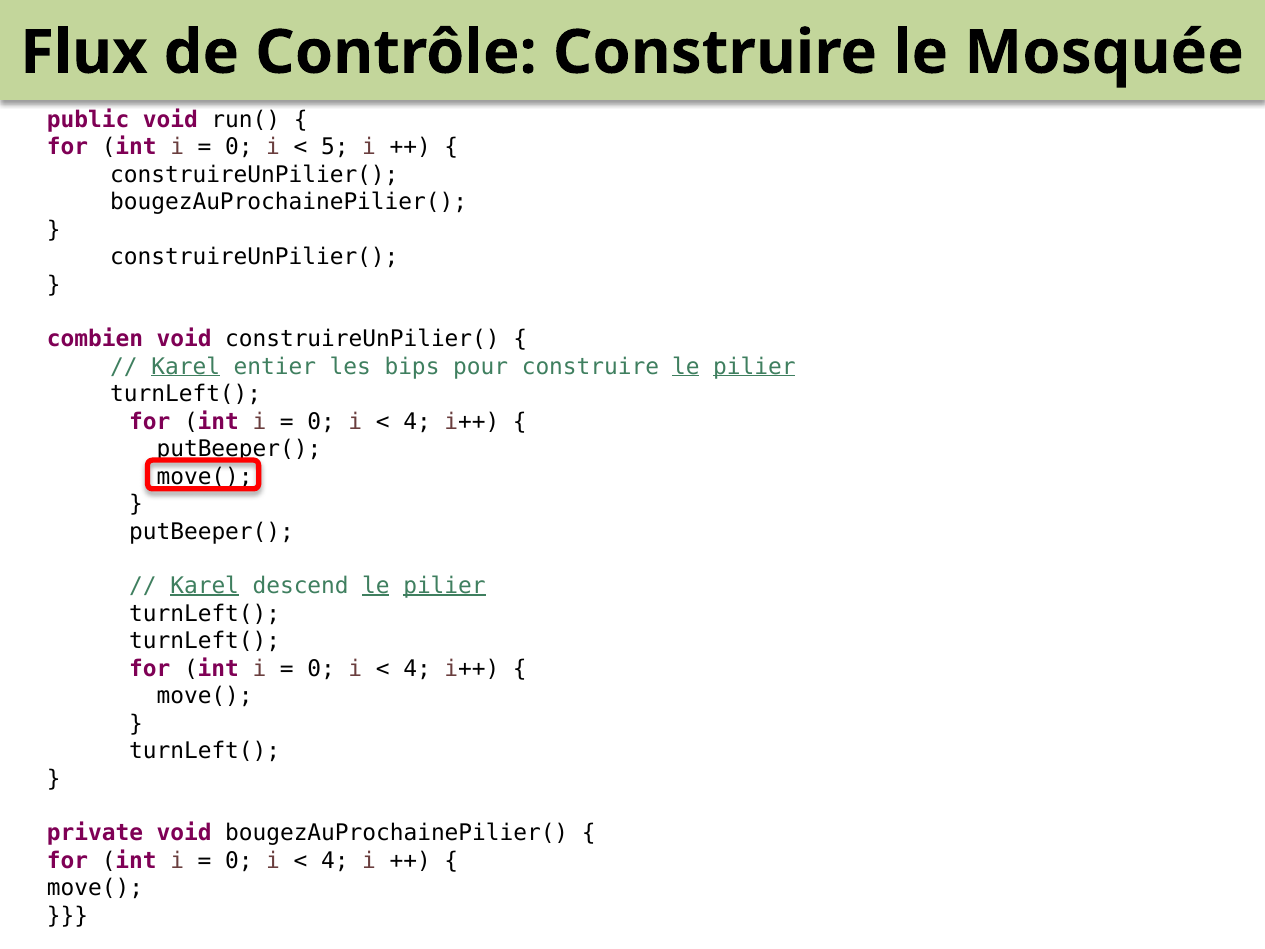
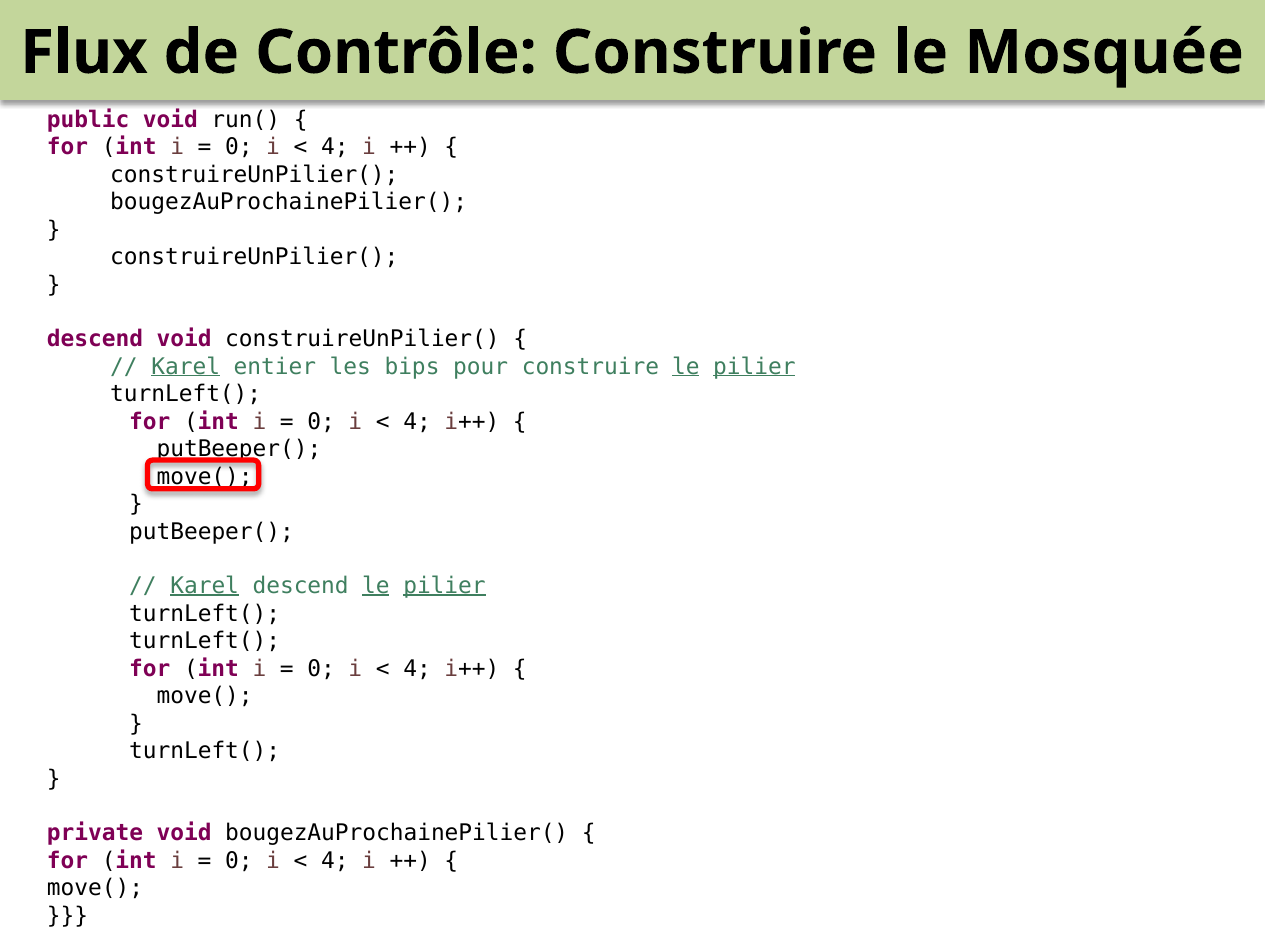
5: 5 -> 4 (335, 147)
combien: combien -> descend (95, 339)
